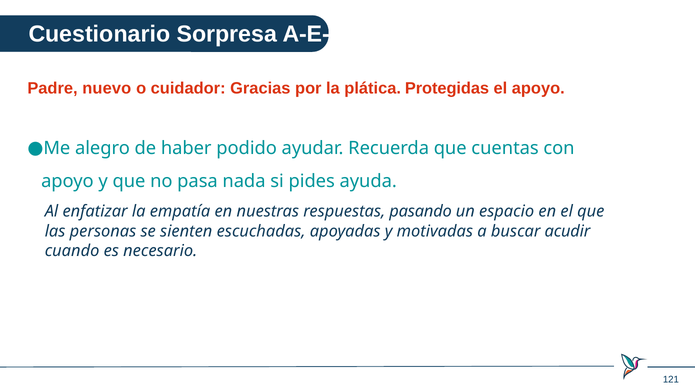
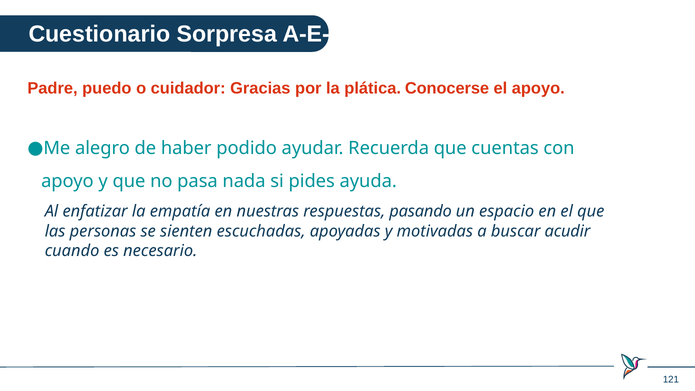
nuevo: nuevo -> puedo (107, 88)
Protegidas: Protegidas -> Conocerse (447, 88)
